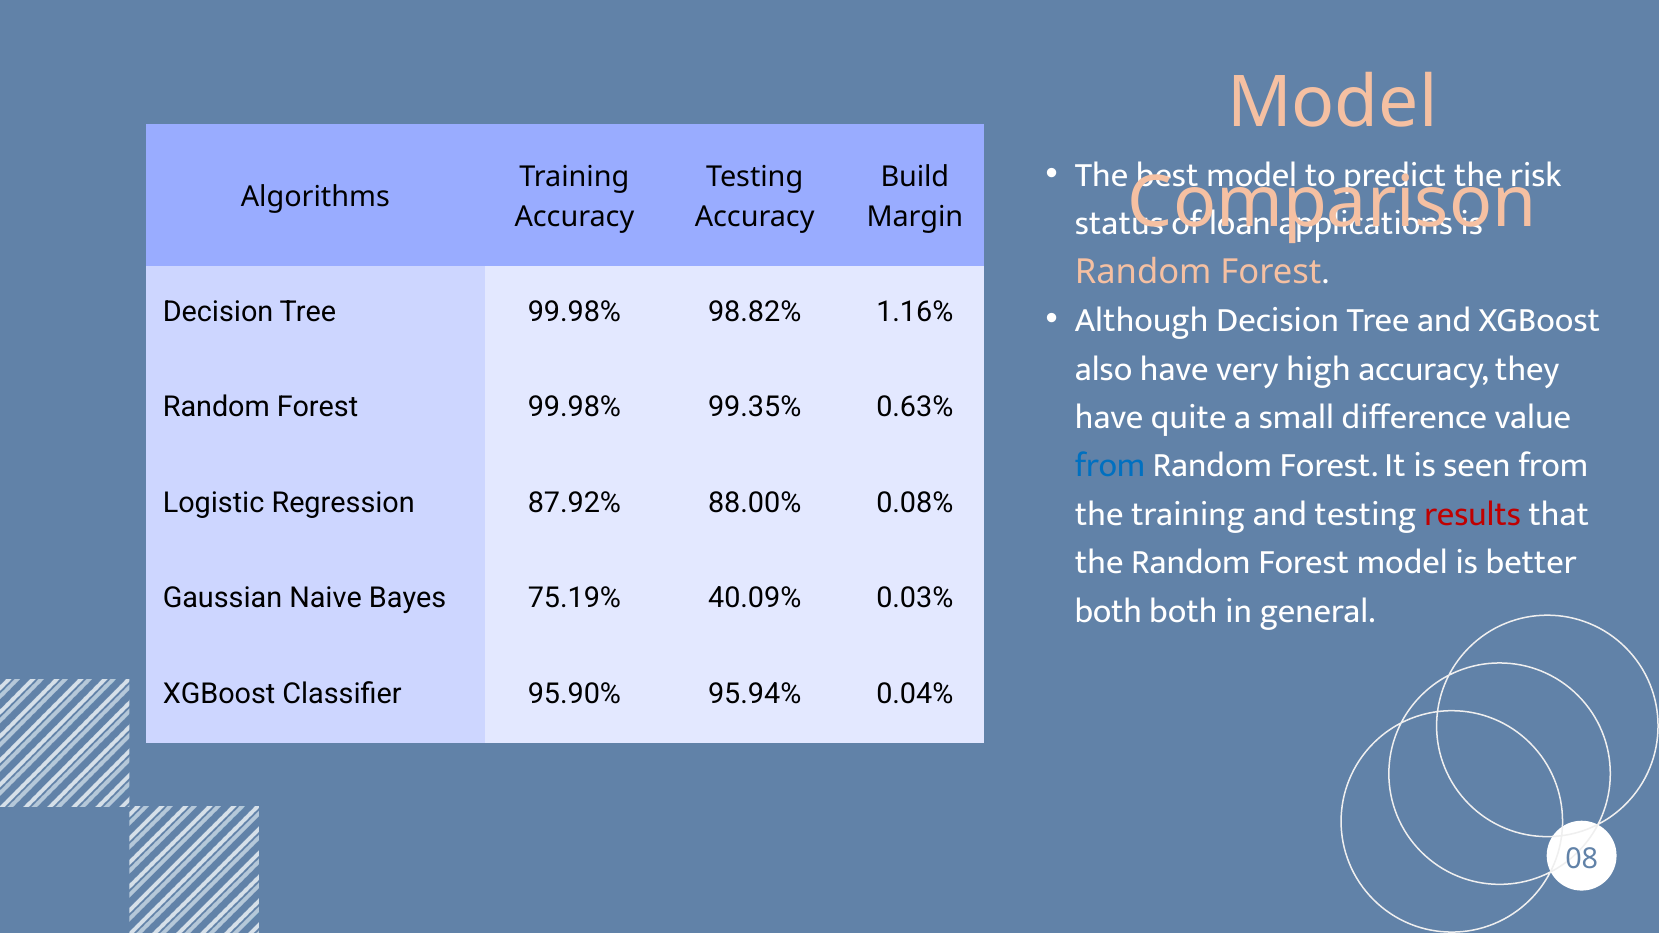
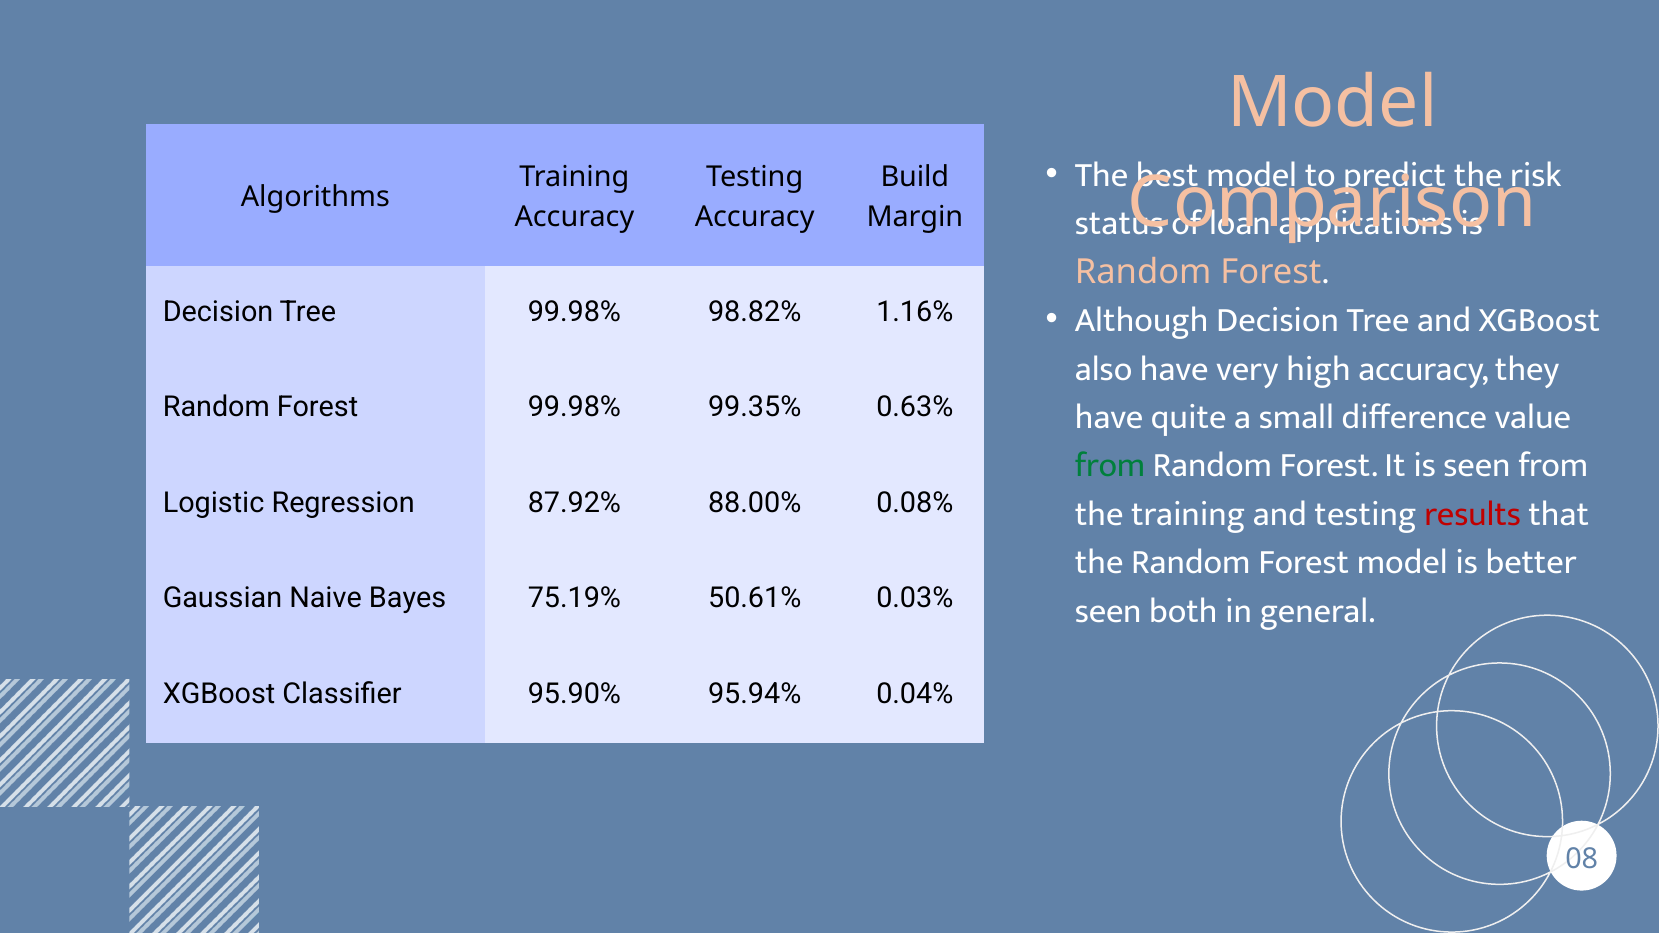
from colour: blue -> green (1110, 466)
40.09%: 40.09% -> 50.61% (755, 598)
both: both -> seen (1108, 611)
